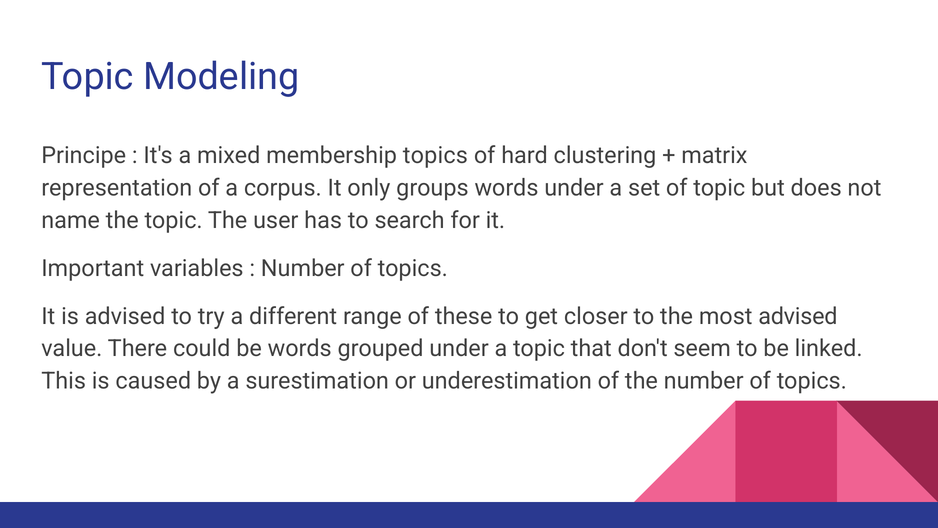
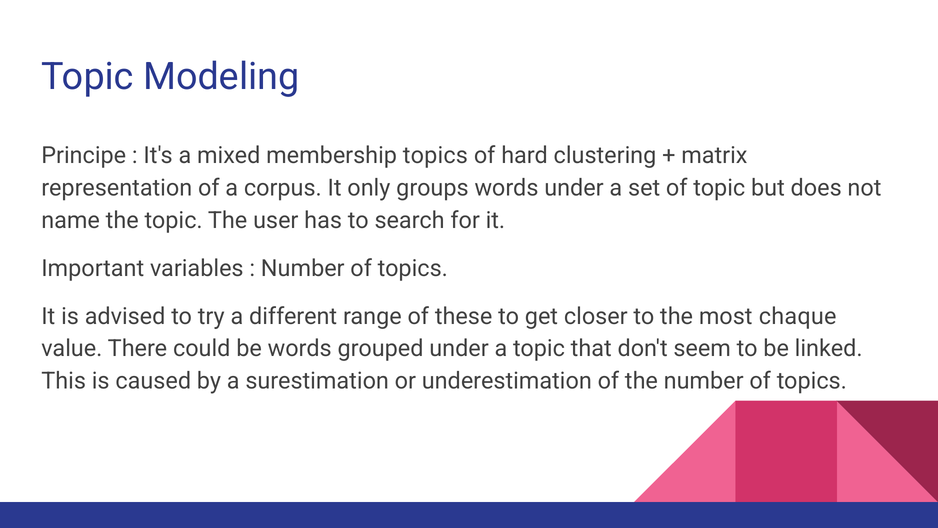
most advised: advised -> chaque (798, 316)
